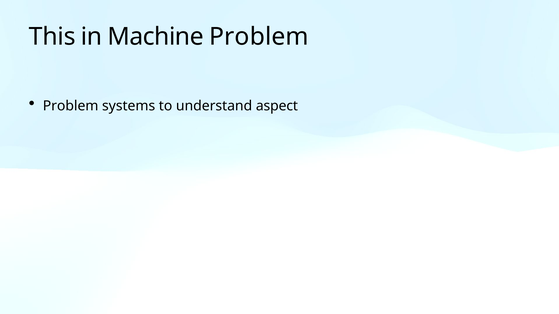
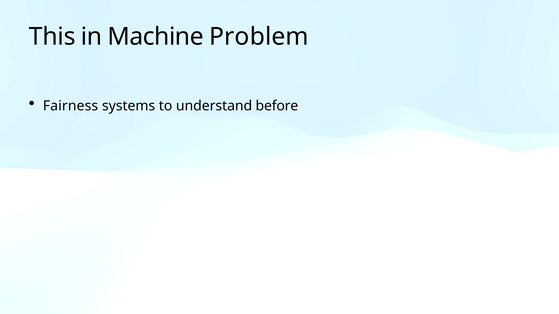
Problem: Problem -> Fairness (71, 106)
aspect: aspect -> before (277, 106)
